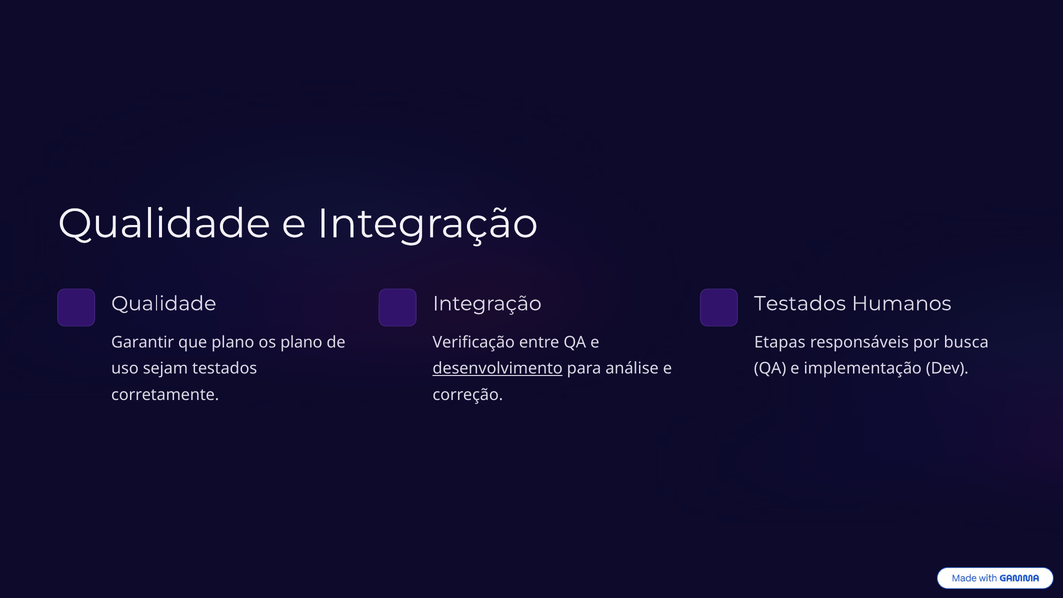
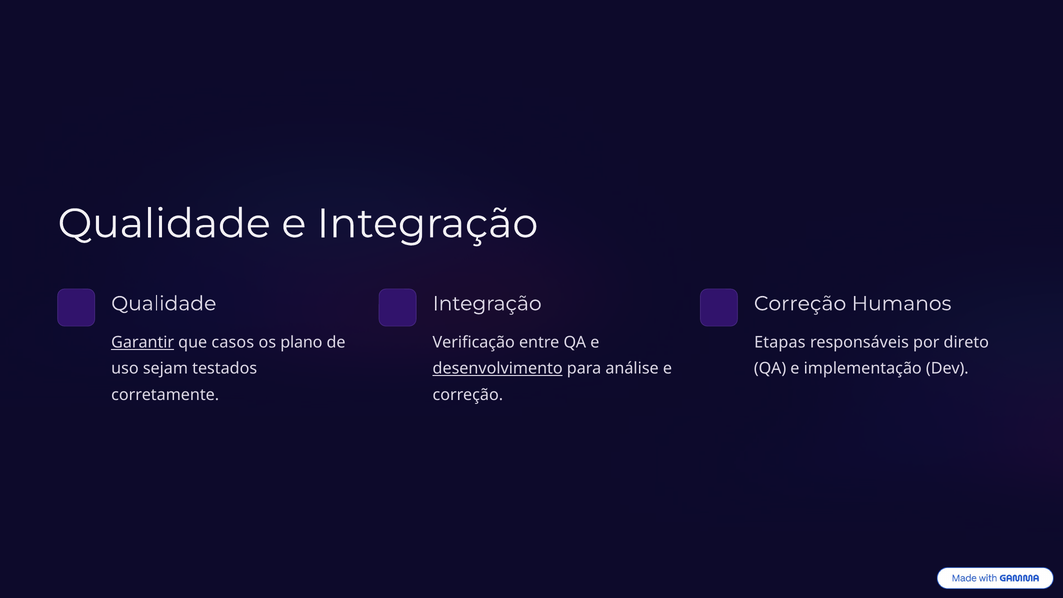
Testados: Testados -> Correção (800, 304)
Garantir underline: none -> present (143, 342)
que plano: plano -> casos (233, 342)
busca: busca -> direto (966, 342)
